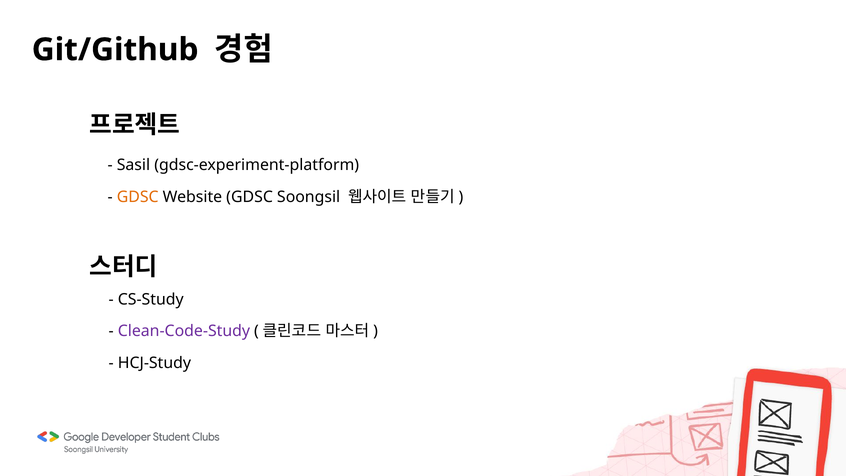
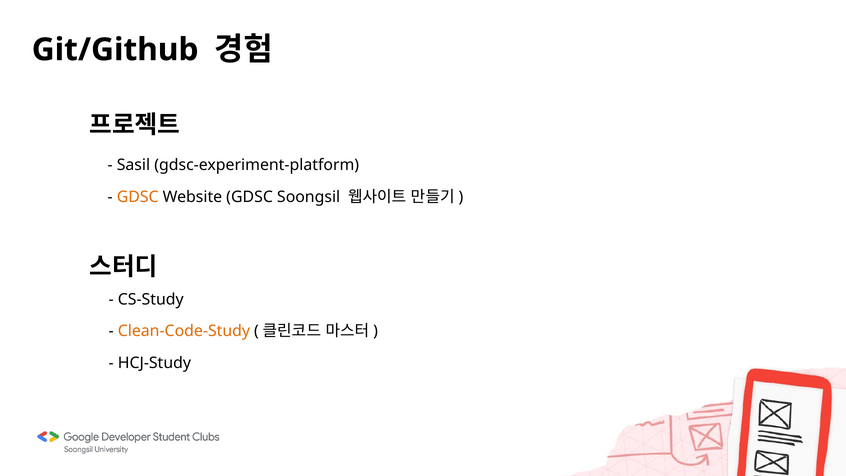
Clean-Code-Study colour: purple -> orange (184, 331)
